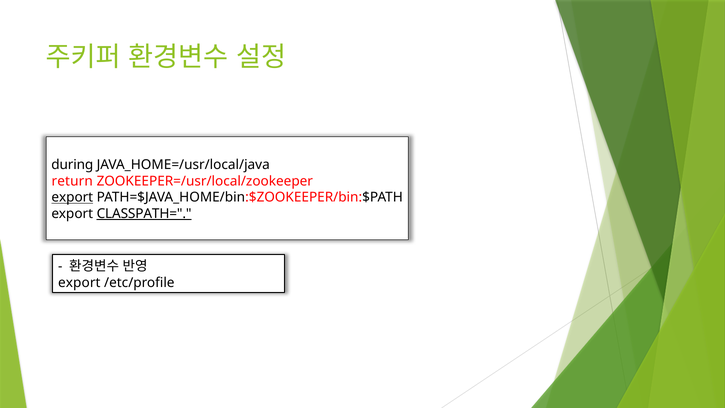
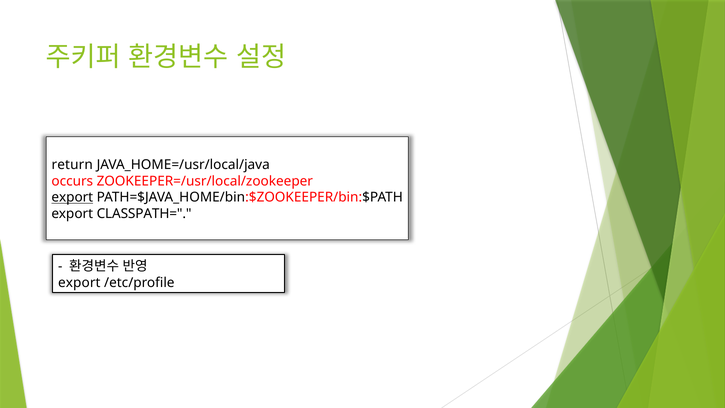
during: during -> return (72, 165)
return: return -> occurs (72, 181)
CLASSPATH= underline: present -> none (144, 214)
